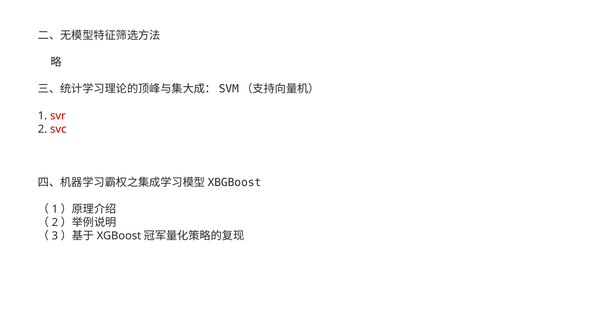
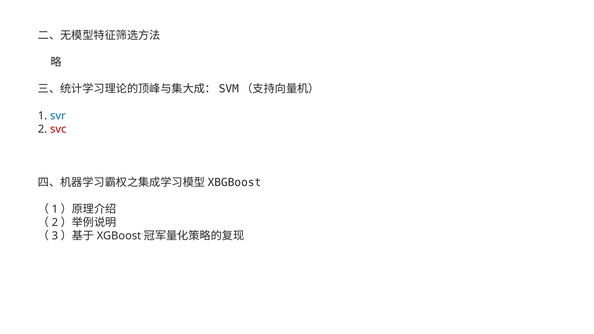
svr colour: red -> blue (58, 116)
